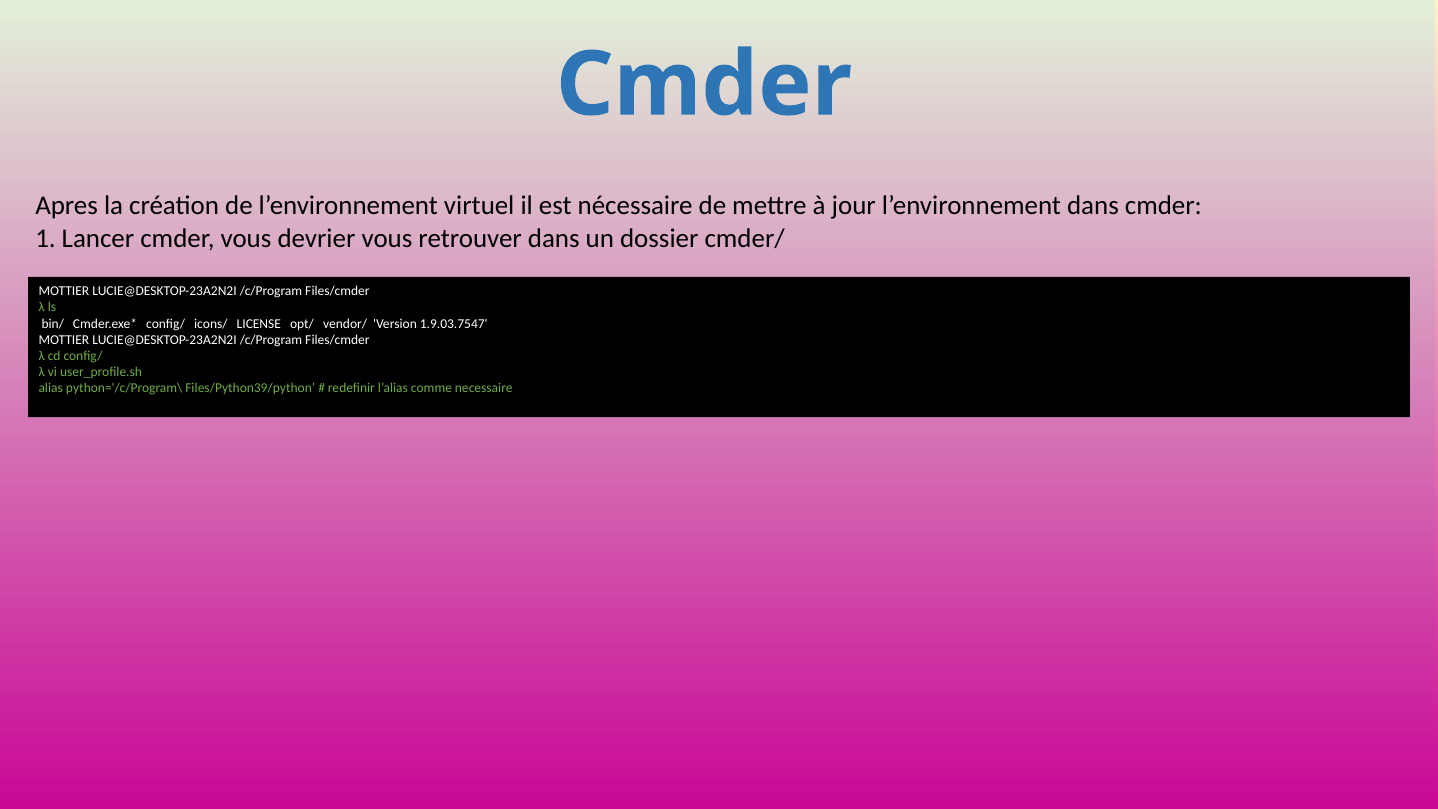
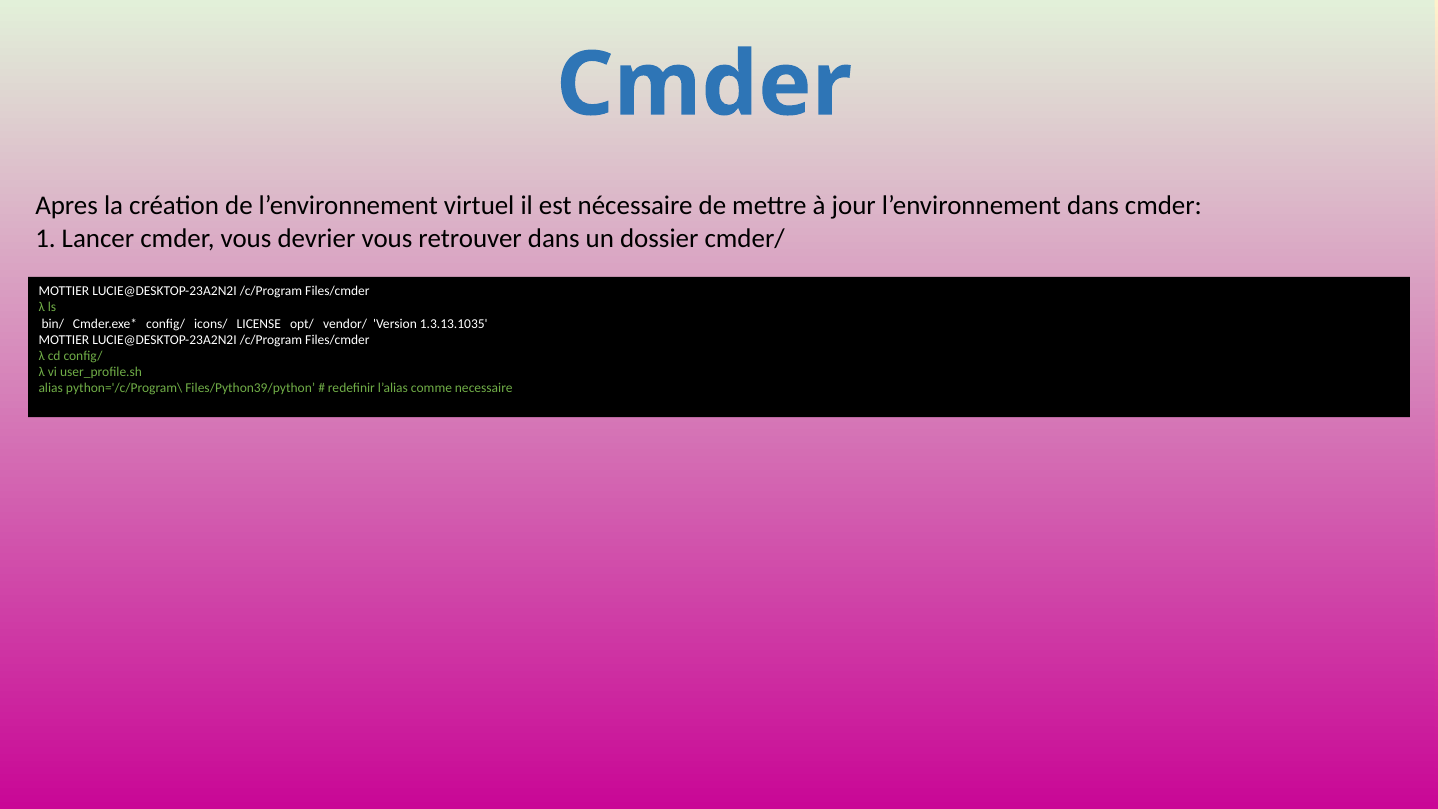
1.9.03.7547: 1.9.03.7547 -> 1.3.13.1035 (454, 324)
